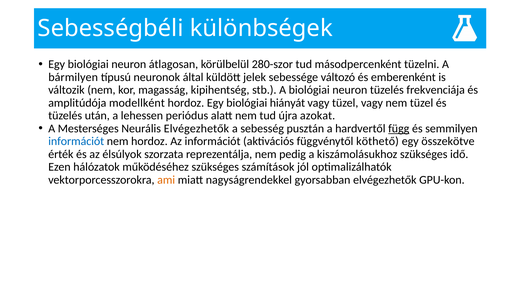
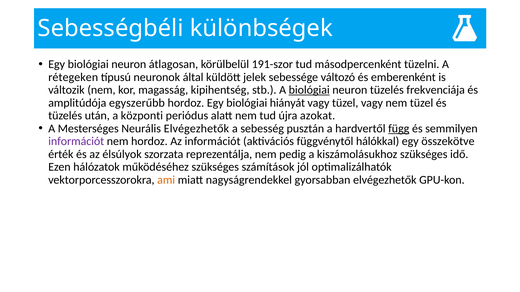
280-szor: 280-szor -> 191-szor (272, 64)
bármilyen: bármilyen -> rétegeken (73, 77)
biológiai underline: none -> present (309, 90)
modellként: modellként -> egyszerűbb (137, 103)
lehessen: lehessen -> központi (142, 116)
információt colour: blue -> purple (76, 142)
köthető: köthető -> hálókkal (378, 142)
